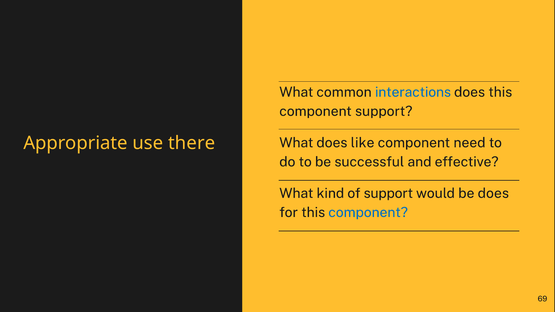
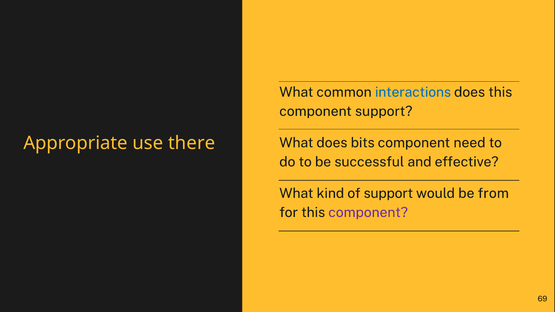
like: like -> bits (363, 143)
be does: does -> from (493, 193)
component colour: blue -> purple (368, 213)
